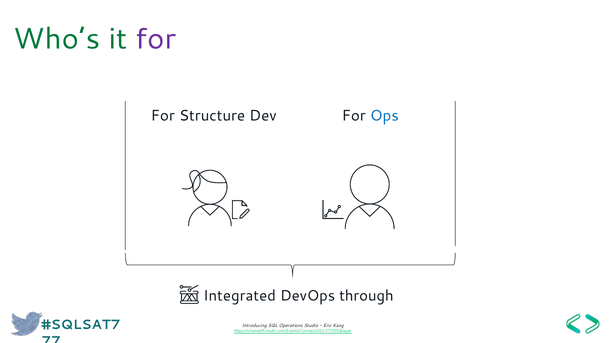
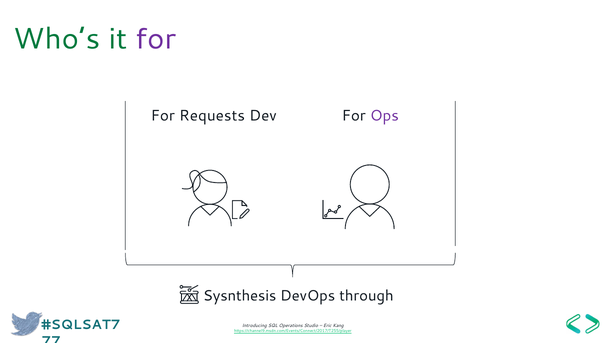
Structure: Structure -> Requests (212, 115)
Ops colour: blue -> purple (384, 115)
Integrated: Integrated -> Sysnthesis (240, 295)
